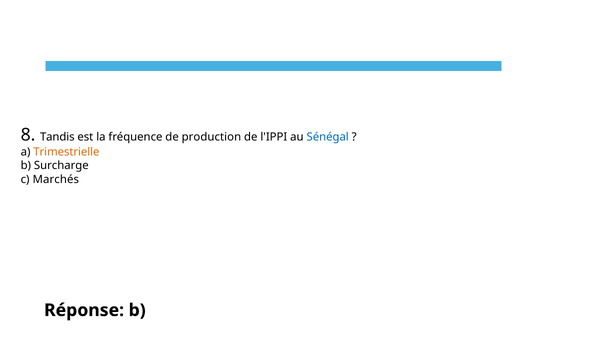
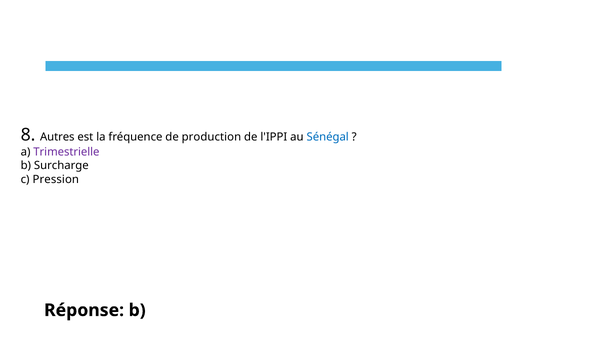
Tandis: Tandis -> Autres (57, 137)
Trimestrielle colour: orange -> purple (66, 152)
Marchés: Marchés -> Pression (56, 179)
